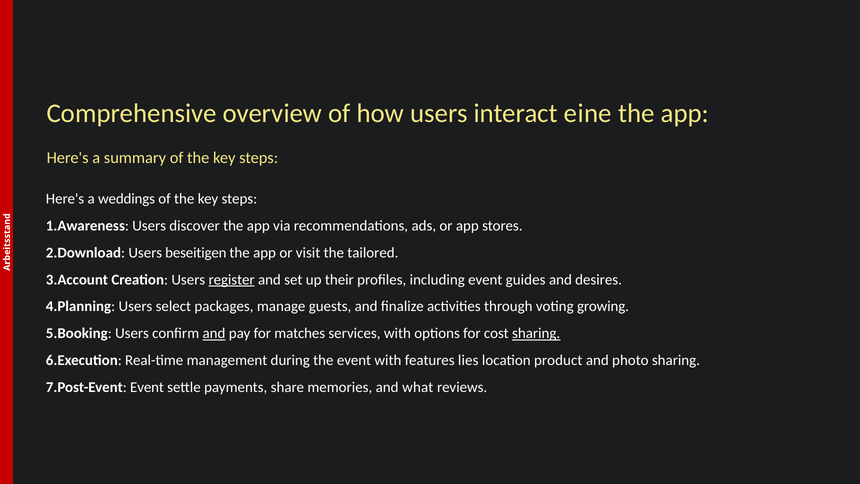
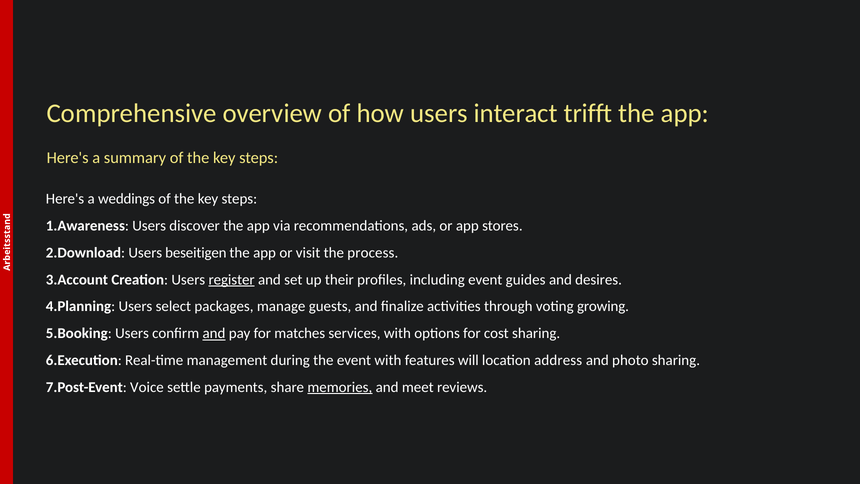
eine: eine -> trifft (588, 114)
tailored: tailored -> process (373, 253)
sharing underline: present -> none (536, 333)
lies: lies -> will (468, 360)
product: product -> address (558, 360)
Event: Event -> Voice (147, 387)
memories underline: none -> present (340, 387)
what: what -> meet (418, 387)
